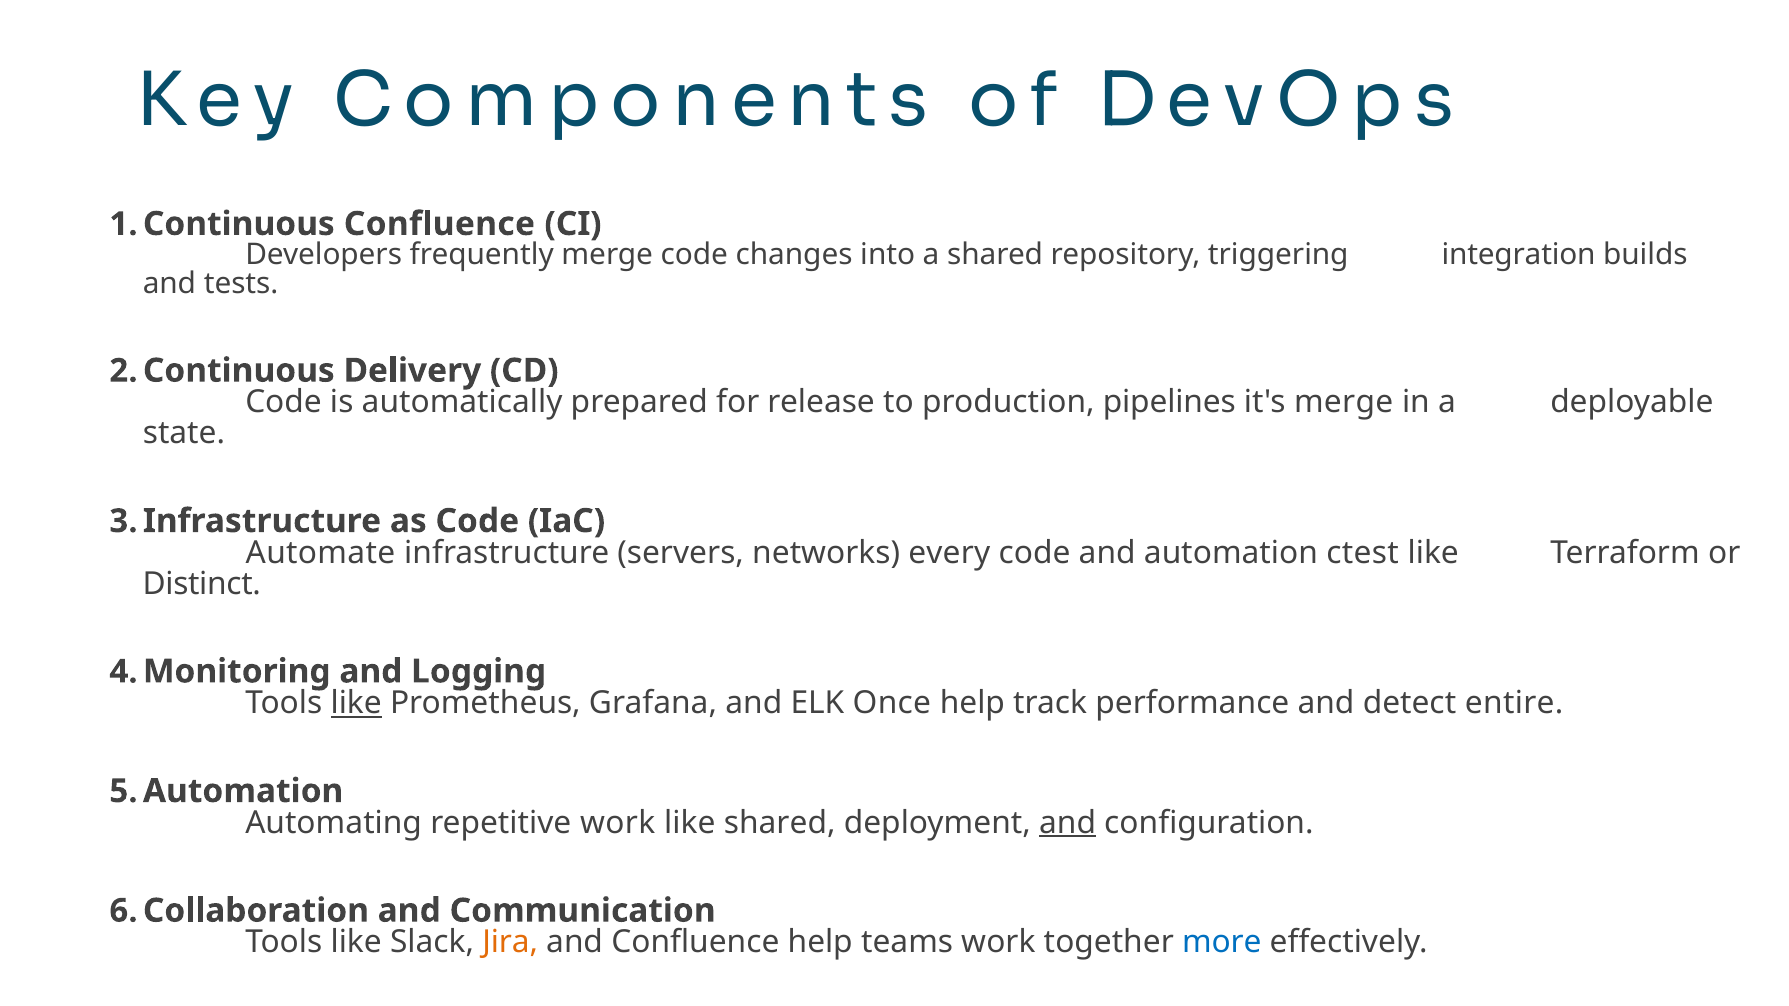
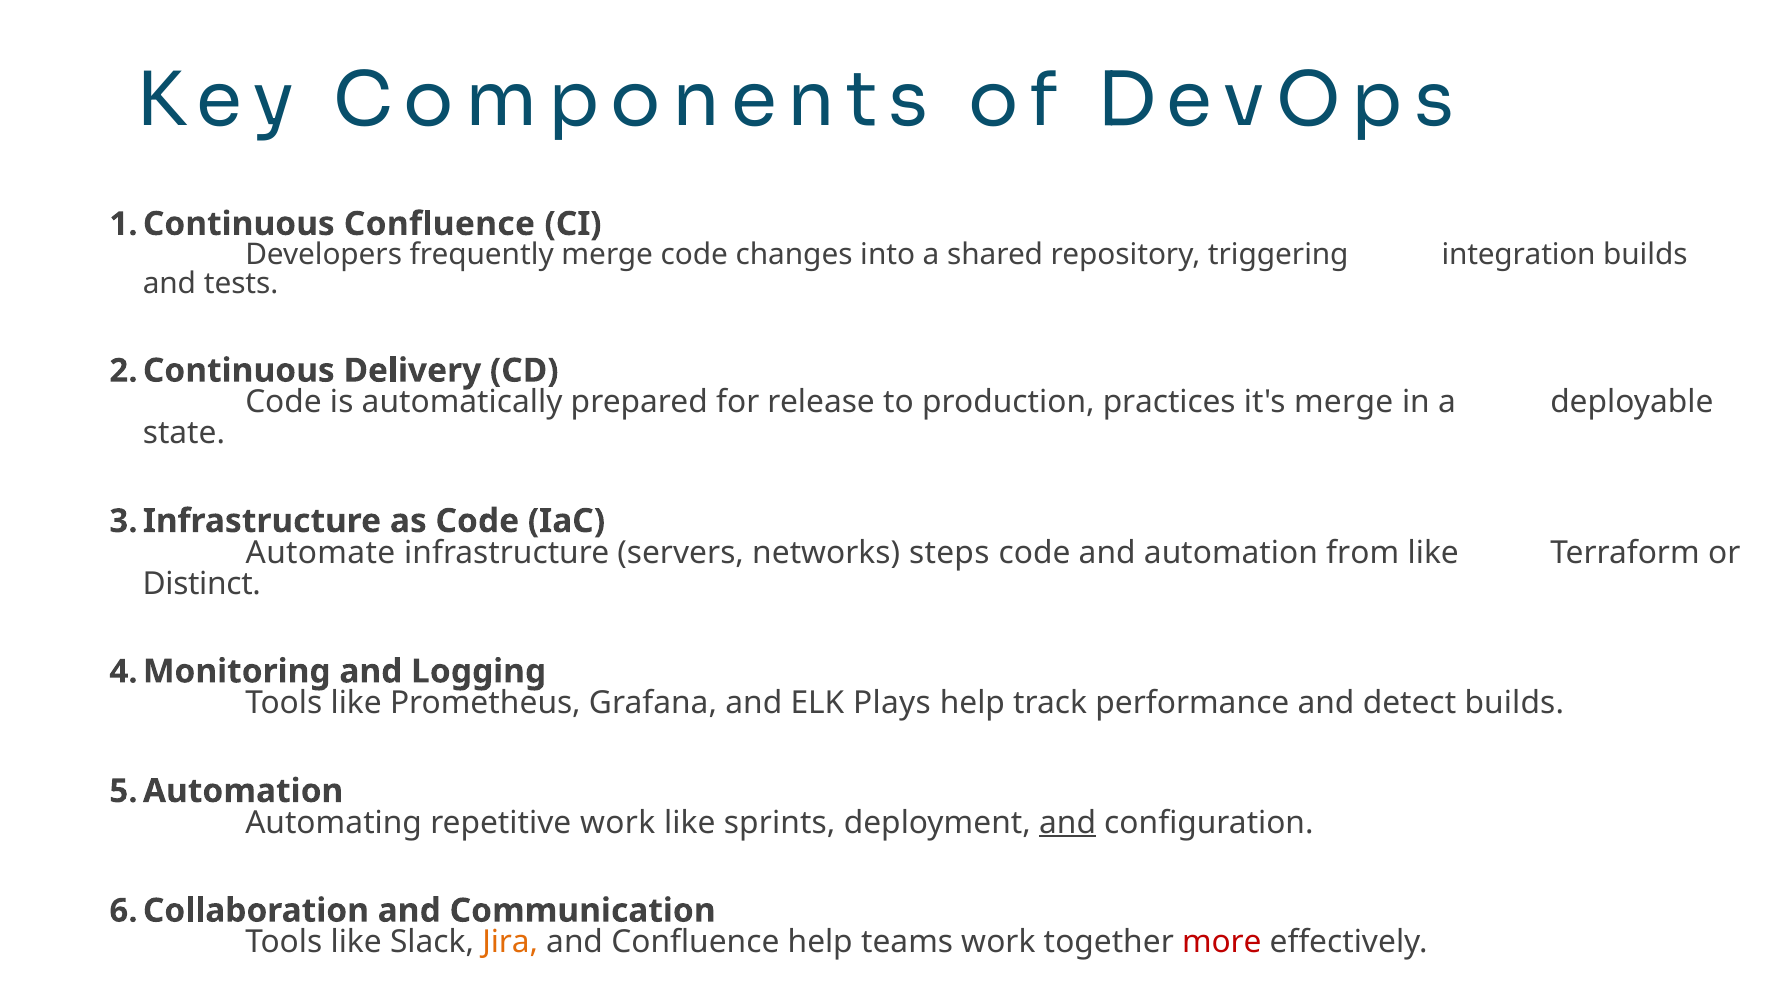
pipelines: pipelines -> practices (1169, 403)
every: every -> steps (949, 553)
ctest: ctest -> from (1363, 553)
like underline: present -> none (356, 703)
Once: Once -> Plays (892, 703)
detect entire: entire -> builds (1514, 703)
like shared: shared -> sprints (780, 823)
more colour: blue -> red (1222, 943)
